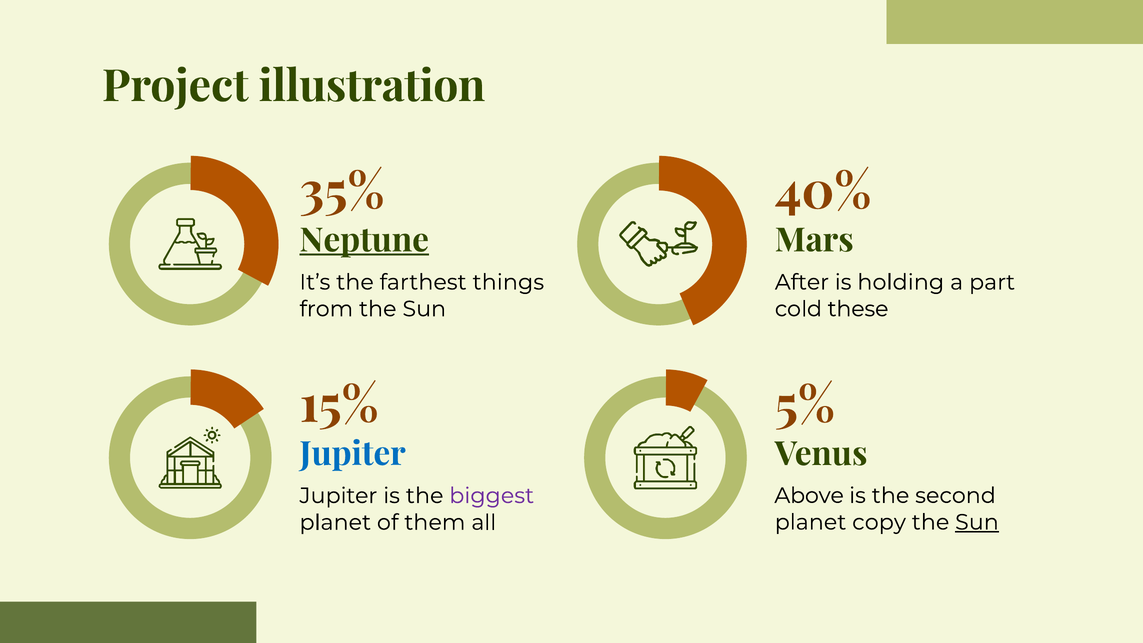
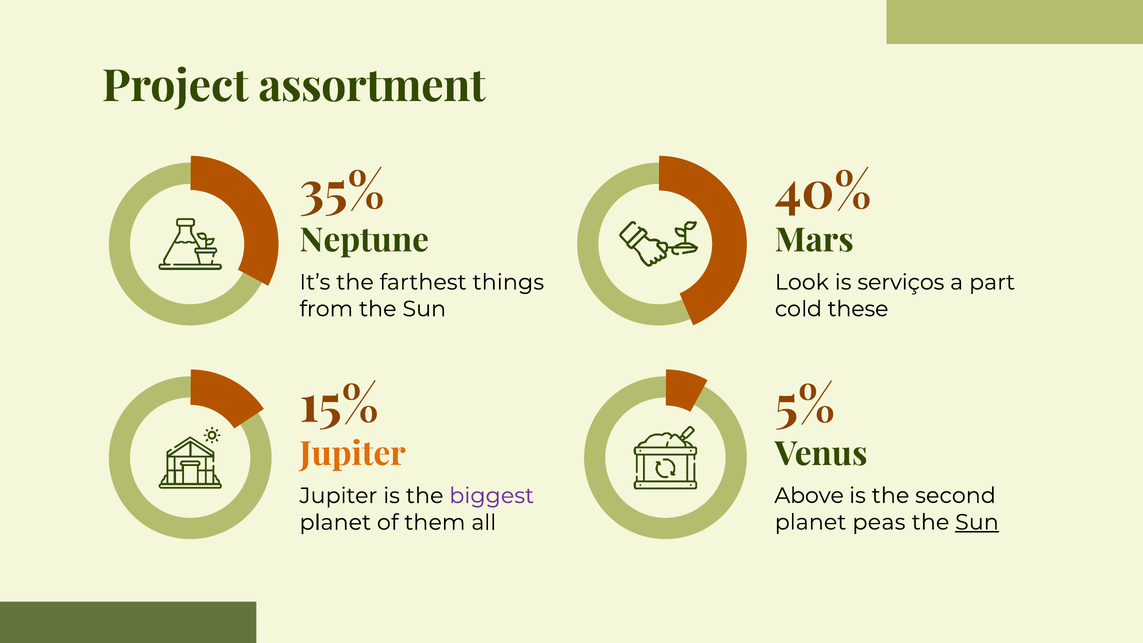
illustration: illustration -> assortment (372, 86)
Neptune underline: present -> none (364, 240)
After: After -> Look (802, 282)
holding: holding -> serviços (901, 282)
Jupiter colour: blue -> orange (353, 454)
copy: copy -> peas (879, 522)
